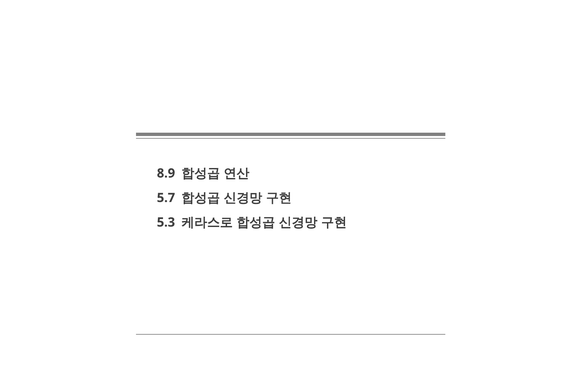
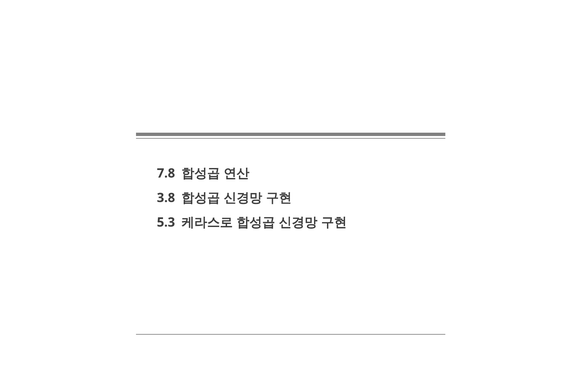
8.9: 8.9 -> 7.8 (166, 173)
5.7: 5.7 -> 3.8 (166, 198)
